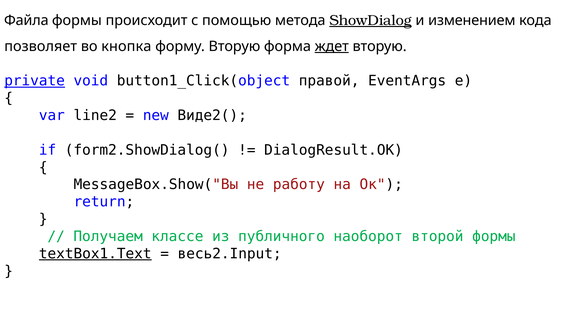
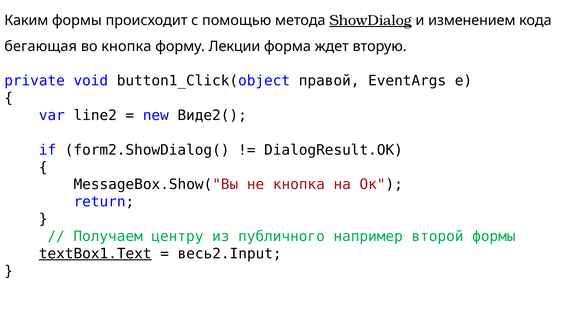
Файла: Файла -> Каким (26, 20)
позволяет: позволяет -> бегающая (41, 46)
форму Вторую: Вторую -> Лекции (234, 46)
ждет underline: present -> none (332, 46)
private underline: present -> none (35, 81)
не работу: работу -> кнопка (299, 185)
классе: классе -> центру (177, 236)
наоборот: наоборот -> например (368, 236)
